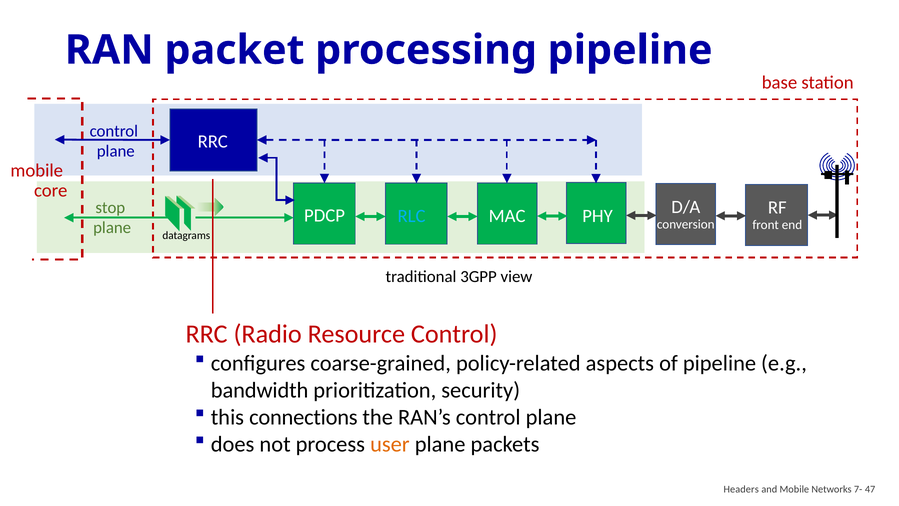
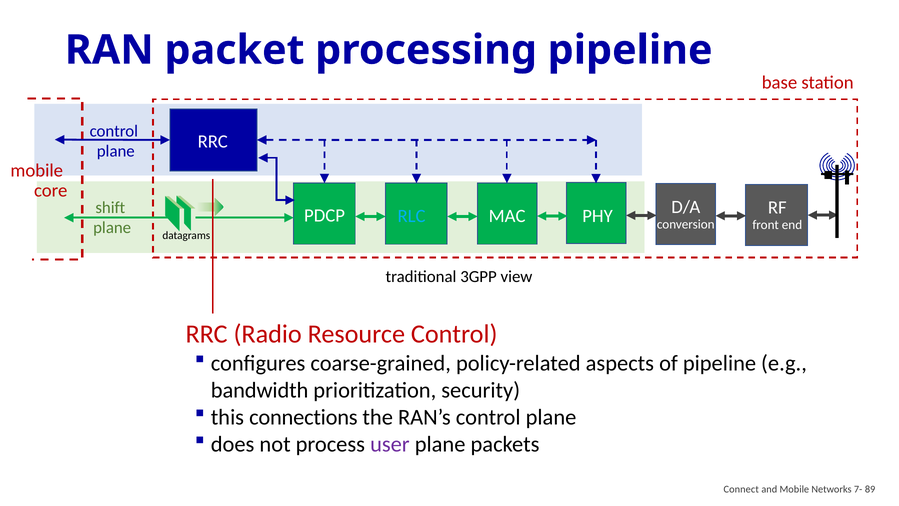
stop: stop -> shift (110, 207)
user colour: orange -> purple (390, 444)
Headers: Headers -> Connect (741, 489)
47: 47 -> 89 (870, 489)
